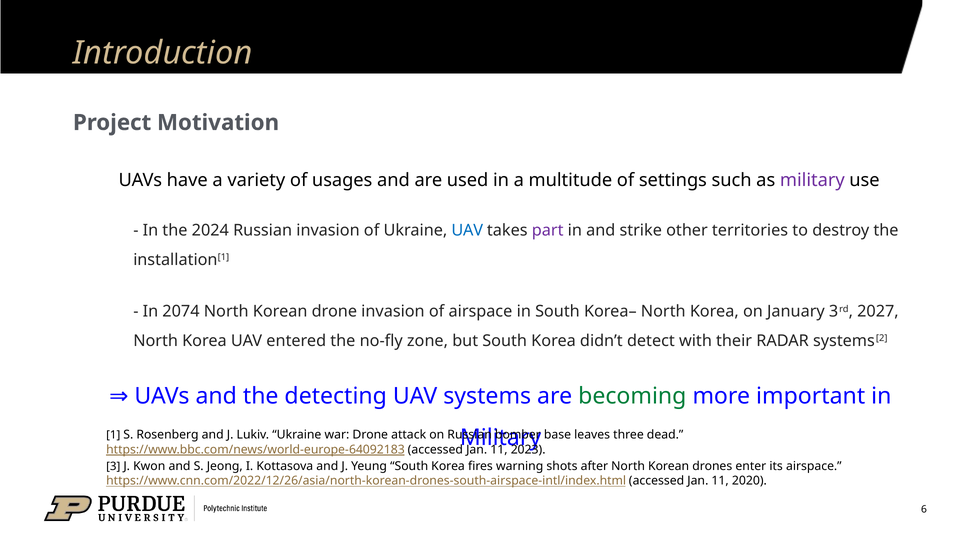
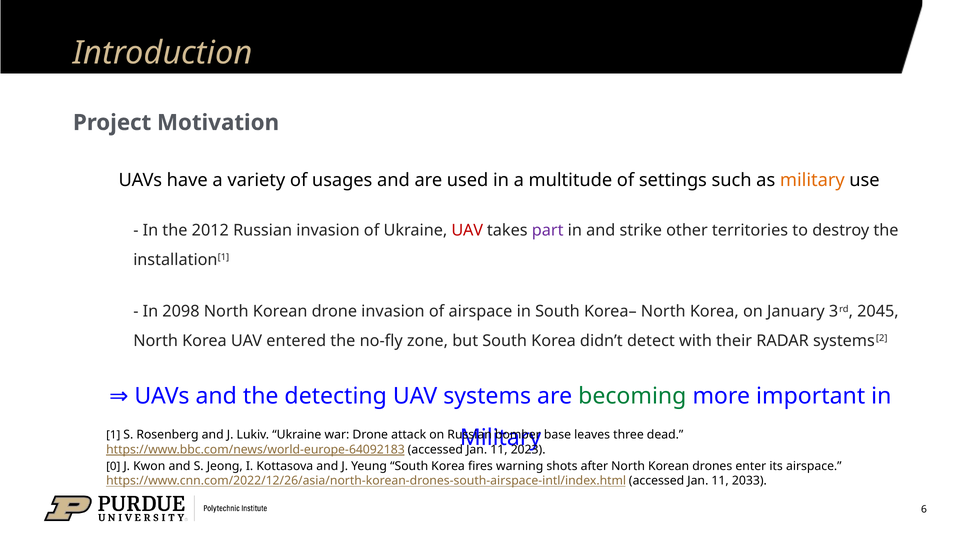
military colour: purple -> orange (812, 180)
2024: 2024 -> 2012 (210, 230)
UAV colour: blue -> red (467, 230)
2074: 2074 -> 2098 (181, 311)
2027: 2027 -> 2045 (878, 311)
3: 3 -> 0 (113, 466)
2020: 2020 -> 2033 (749, 481)
